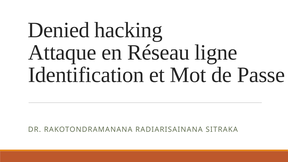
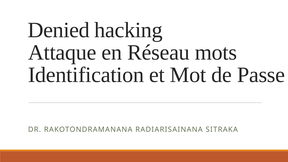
ligne: ligne -> mots (216, 52)
